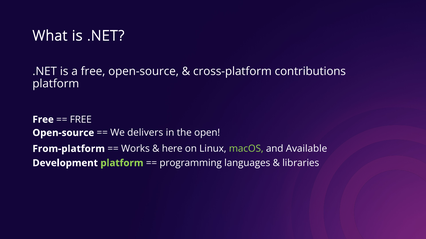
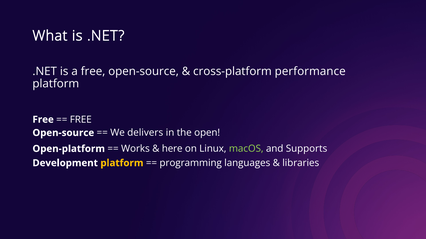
contributions: contributions -> performance (310, 72)
From-platform: From-platform -> Open-platform (69, 149)
Available: Available -> Supports (307, 149)
platform colour: light green -> yellow (122, 163)
